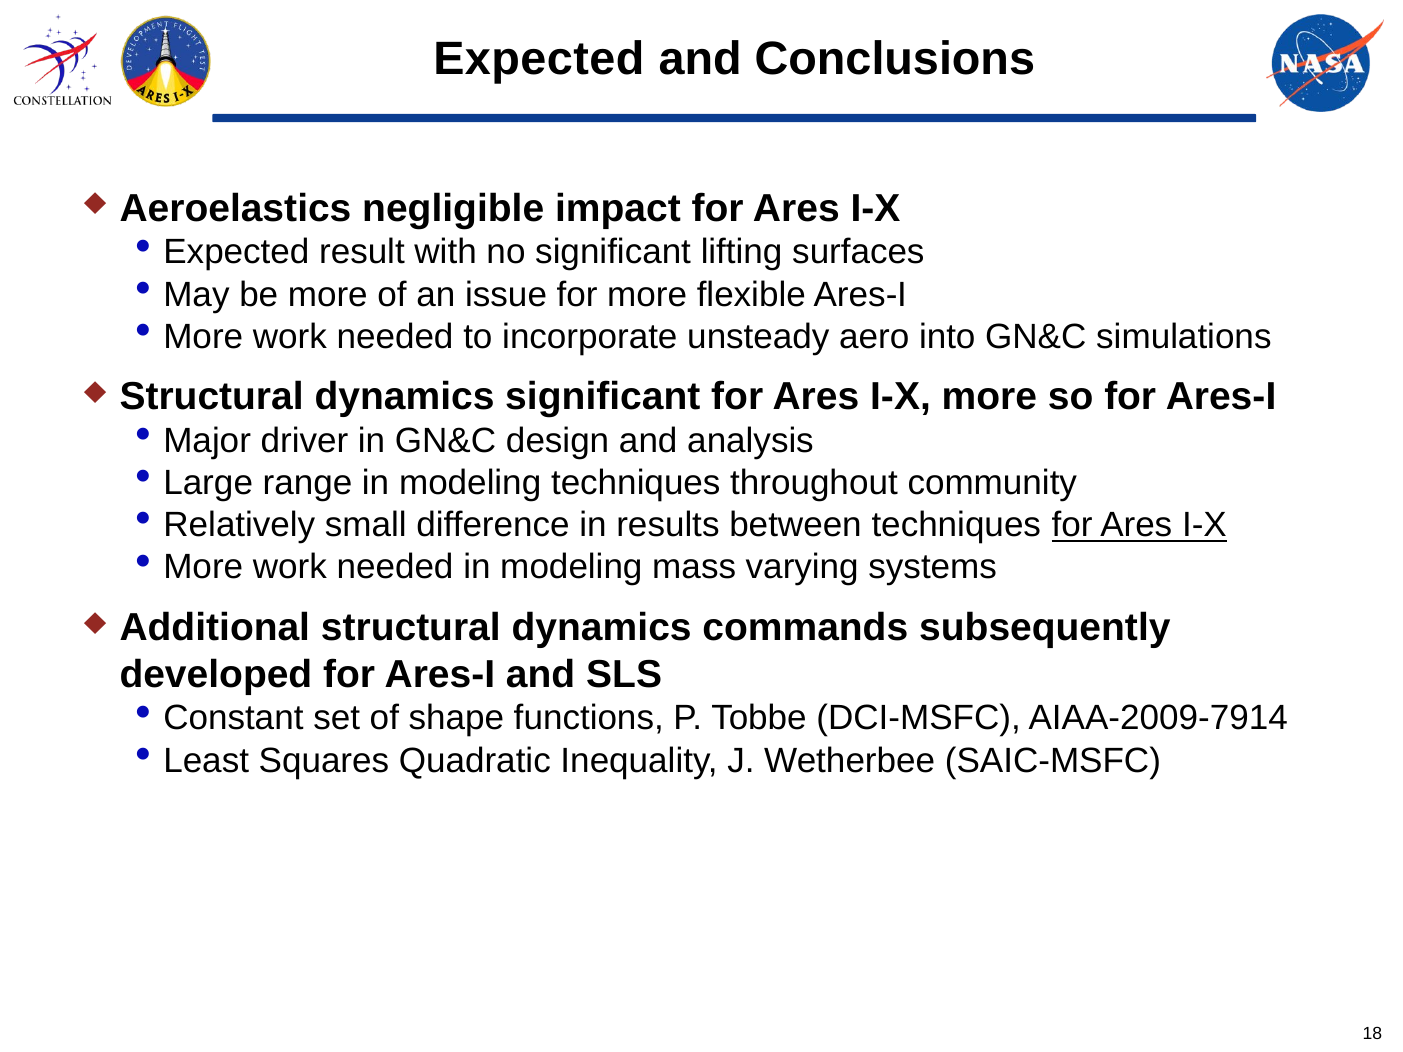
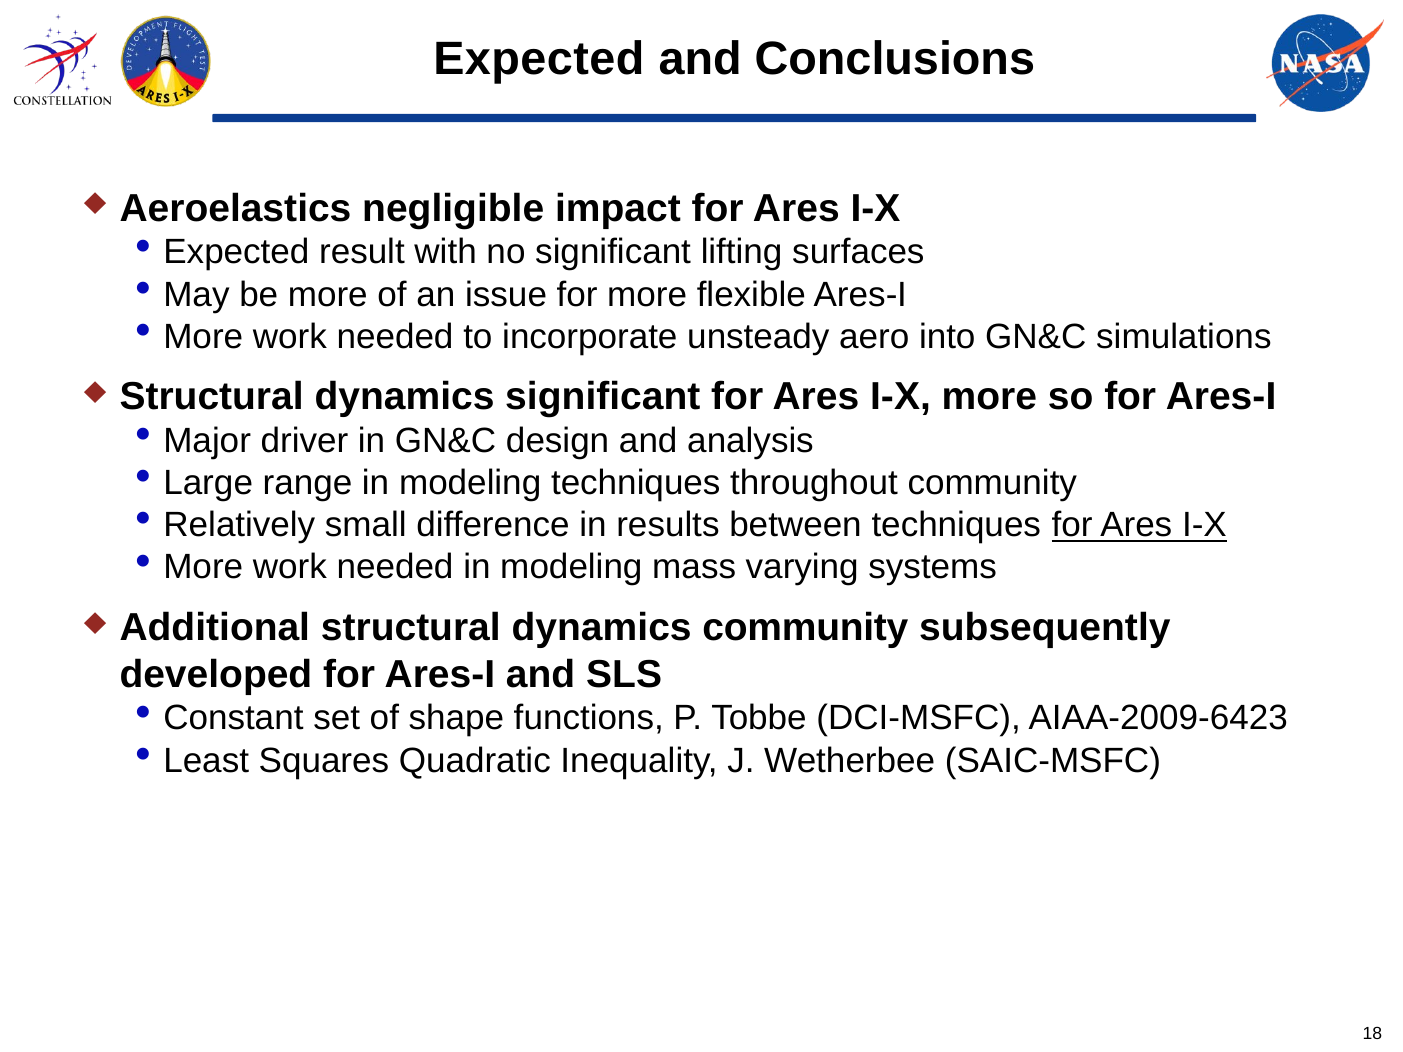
dynamics commands: commands -> community (805, 628)
AIAA-2009-7914: AIAA-2009-7914 -> AIAA-2009-6423 (1158, 719)
